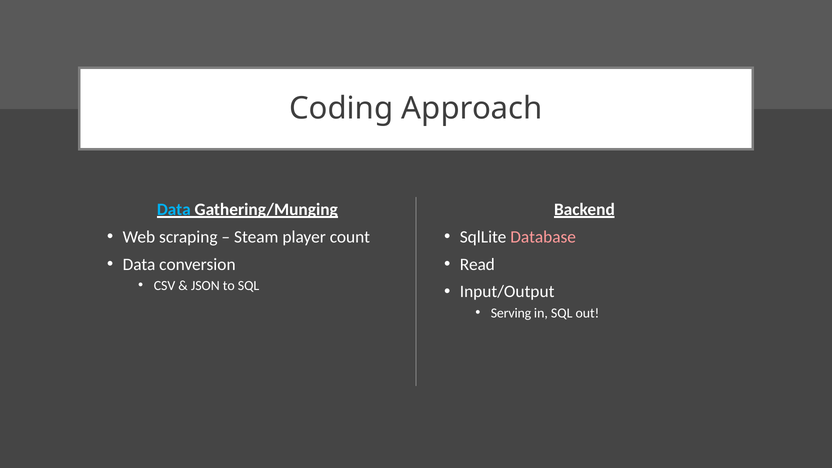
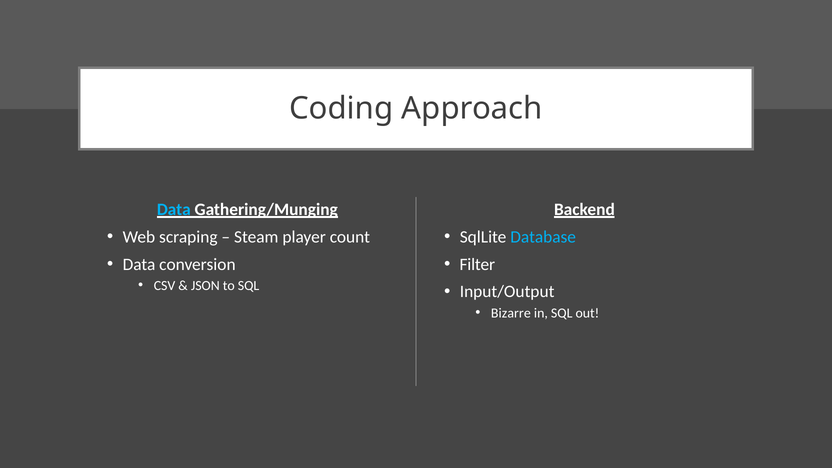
Database colour: pink -> light blue (543, 237)
Read: Read -> Filter (477, 264)
Serving: Serving -> Bizarre (511, 313)
